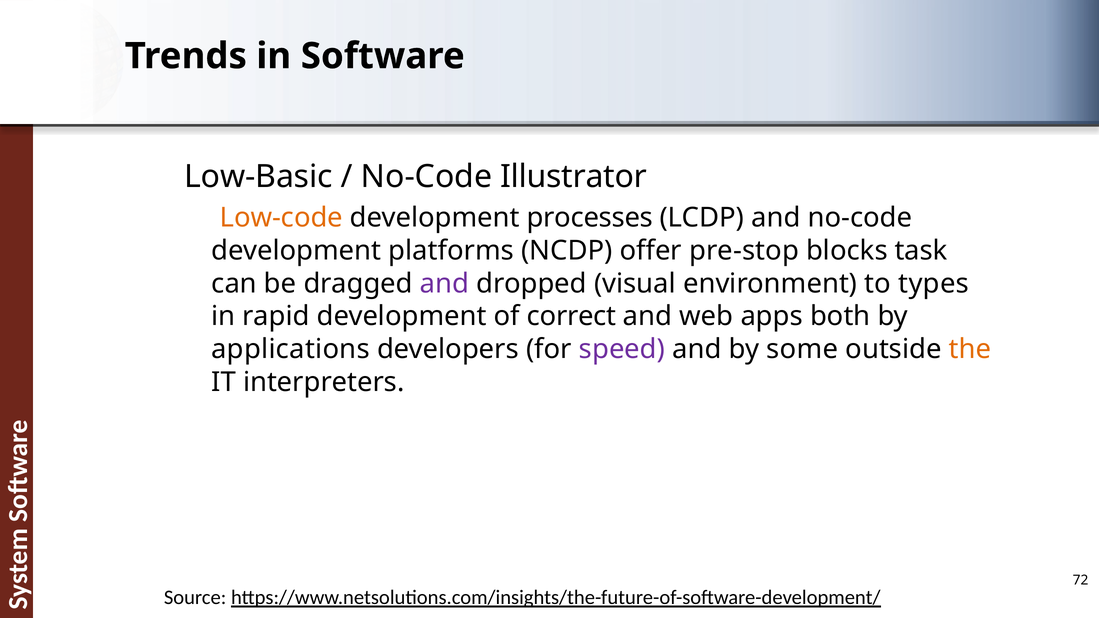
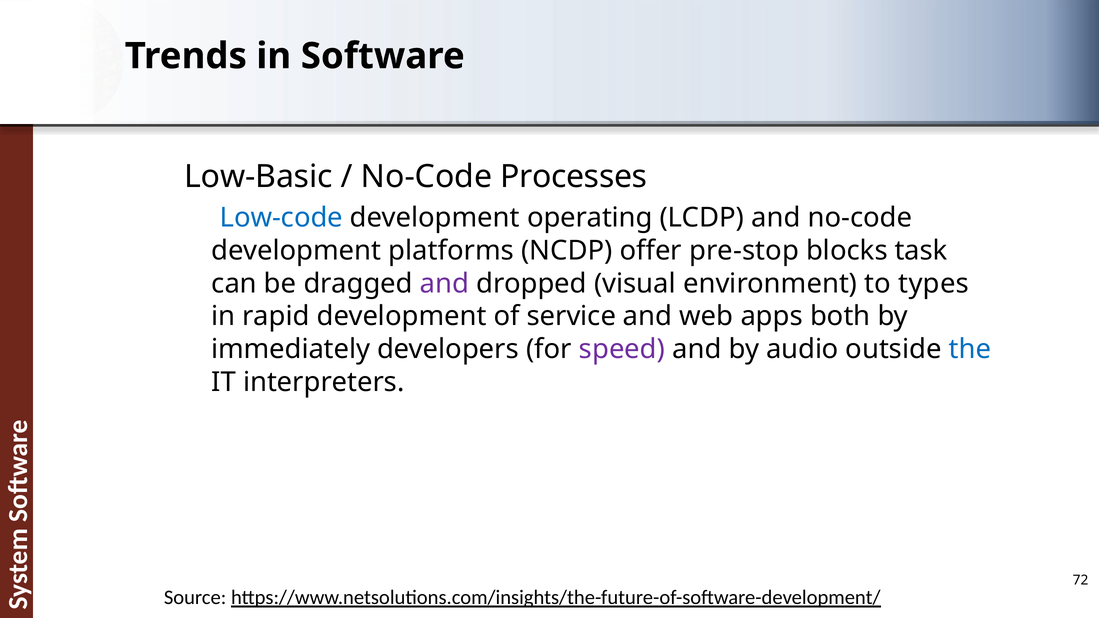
Illustrator: Illustrator -> Processes (574, 177)
Low-code colour: orange -> blue (281, 218)
processes: processes -> operating (590, 218)
correct: correct -> service (571, 317)
applications: applications -> immediately (291, 349)
some: some -> audio (802, 349)
the colour: orange -> blue (970, 349)
